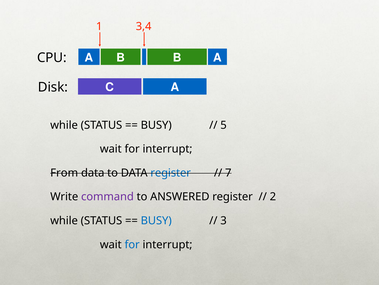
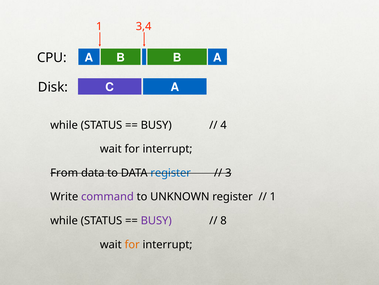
5: 5 -> 4 (224, 125)
7: 7 -> 3 (228, 172)
ANSWERED: ANSWERED -> UNKNOWN (180, 196)
2: 2 -> 1 (273, 196)
BUSY colour: blue -> purple (156, 220)
3: 3 -> 8 (224, 220)
for colour: blue -> orange (132, 244)
